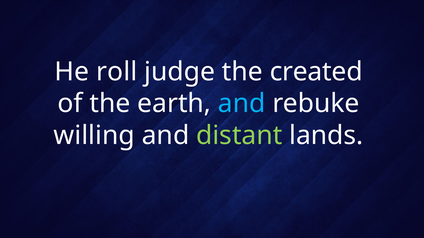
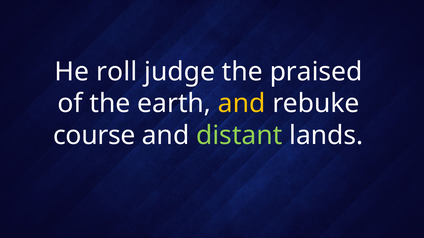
created: created -> praised (316, 72)
and colour: light blue -> yellow (242, 104)
willing: willing -> course (94, 136)
